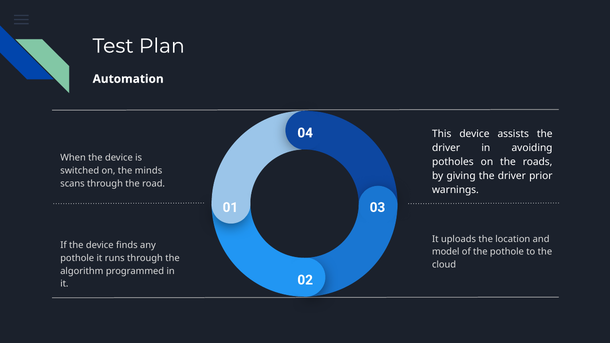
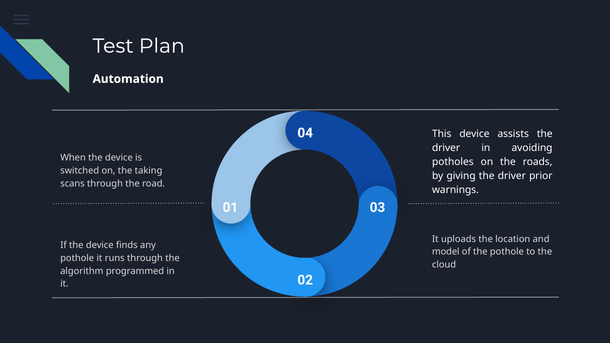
minds: minds -> taking (149, 171)
